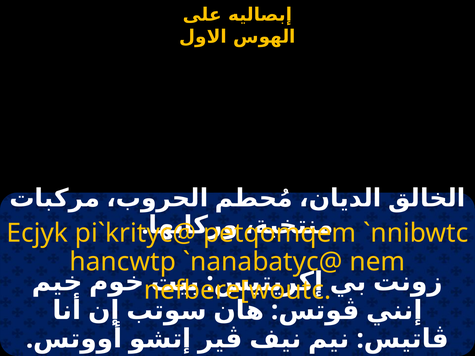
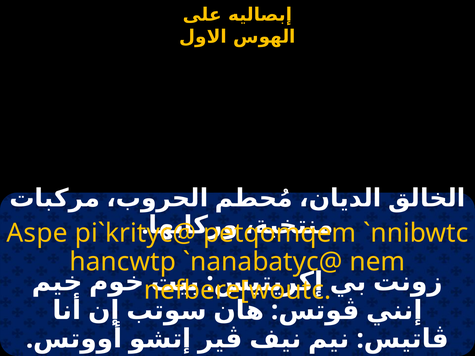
Ecjyk: Ecjyk -> Aspe (37, 233)
